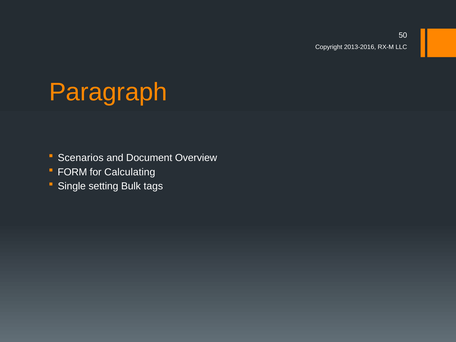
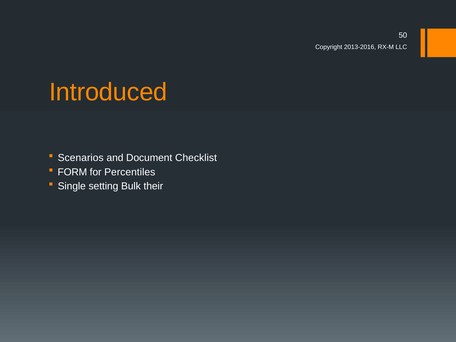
Paragraph: Paragraph -> Introduced (108, 92)
Overview: Overview -> Checklist (196, 158)
Calculating: Calculating -> Percentiles (130, 172)
tags: tags -> their (153, 186)
